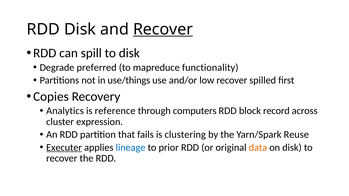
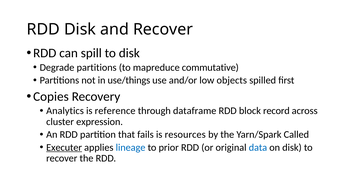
Recover underline: present -> none (163, 29)
Degrade preferred: preferred -> partitions (97, 68)
functionality: functionality -> commutative (210, 68)
low recover: recover -> objects (232, 80)
computers: computers -> dataframe (195, 111)
clustering: clustering -> resources (185, 135)
Reuse: Reuse -> Called (296, 135)
data colour: orange -> blue (258, 148)
